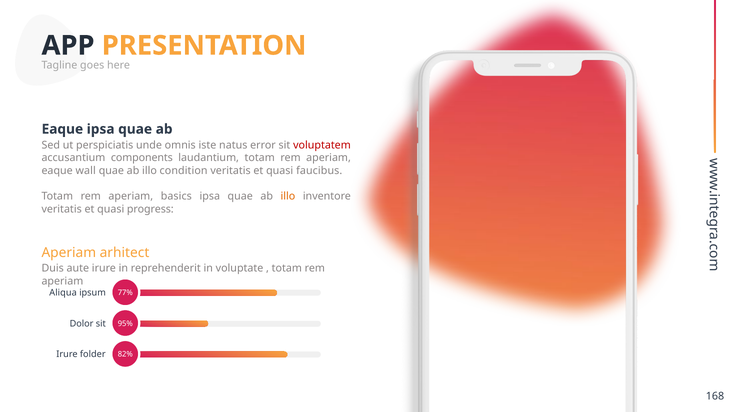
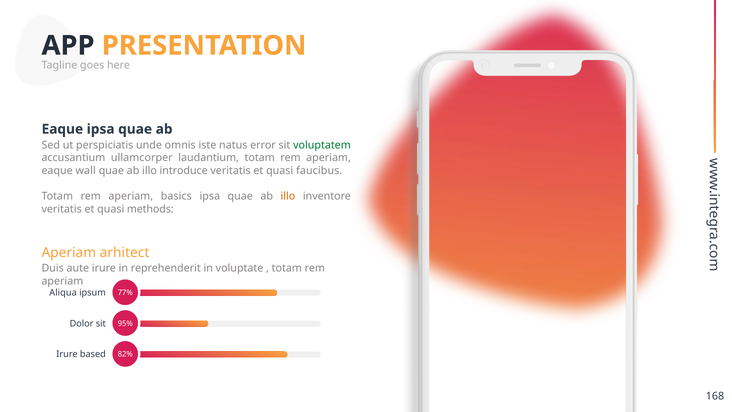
voluptatem colour: red -> green (322, 145)
components: components -> ullamcorper (142, 158)
condition: condition -> introduce (184, 171)
progress: progress -> methods (150, 209)
folder: folder -> based (93, 354)
